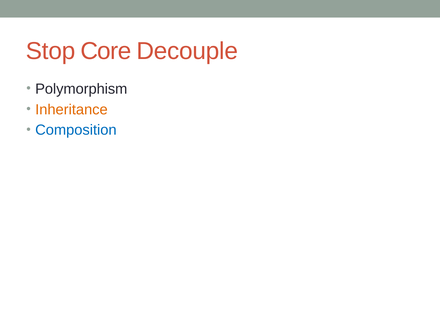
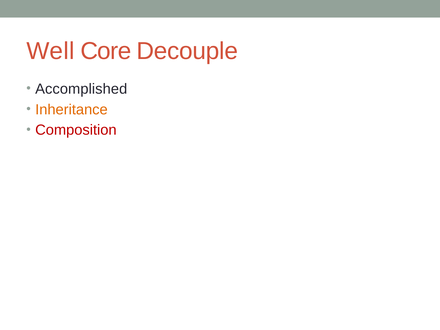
Stop: Stop -> Well (50, 51)
Polymorphism: Polymorphism -> Accomplished (81, 89)
Composition colour: blue -> red (76, 130)
